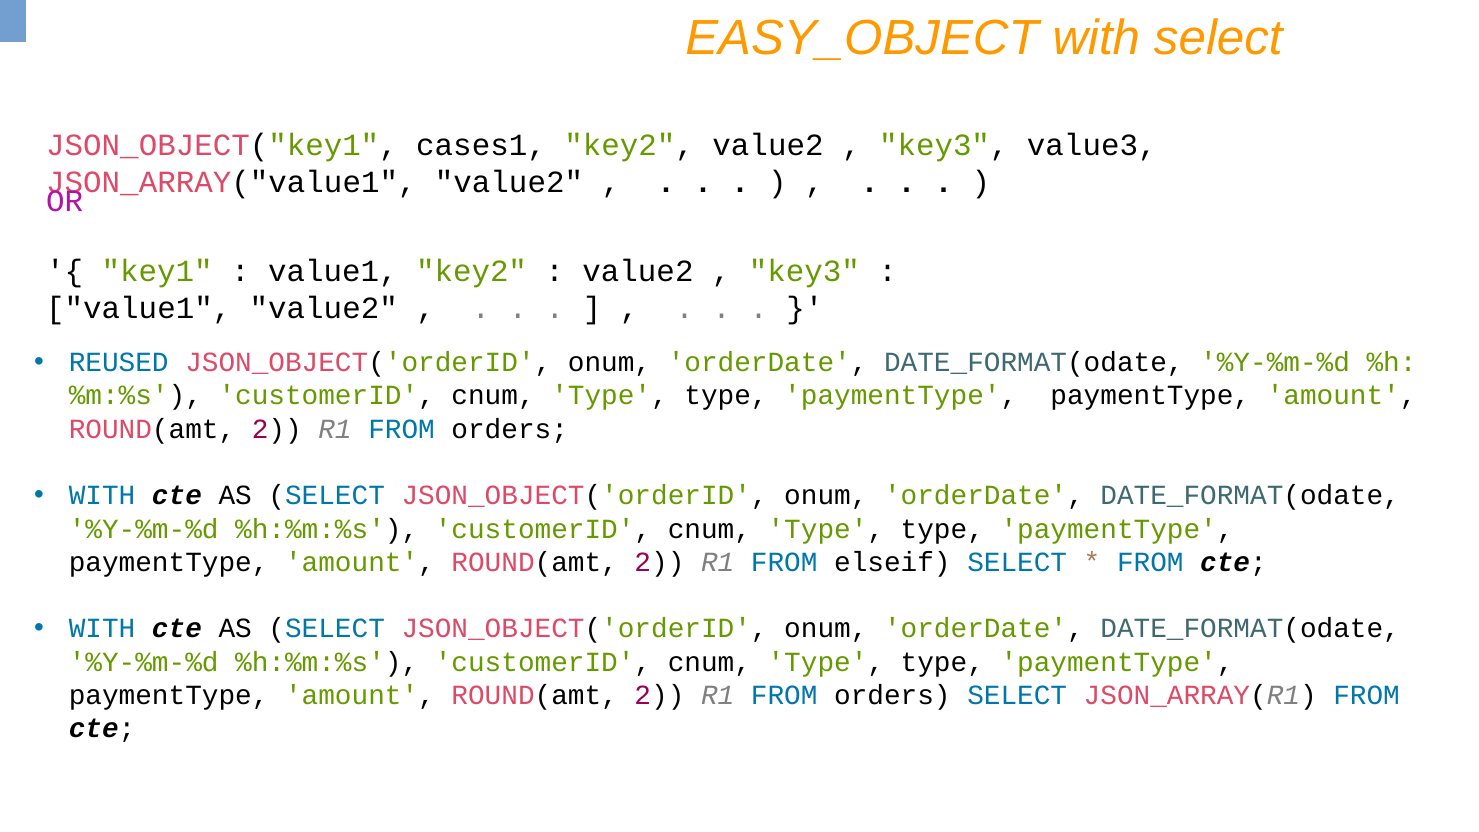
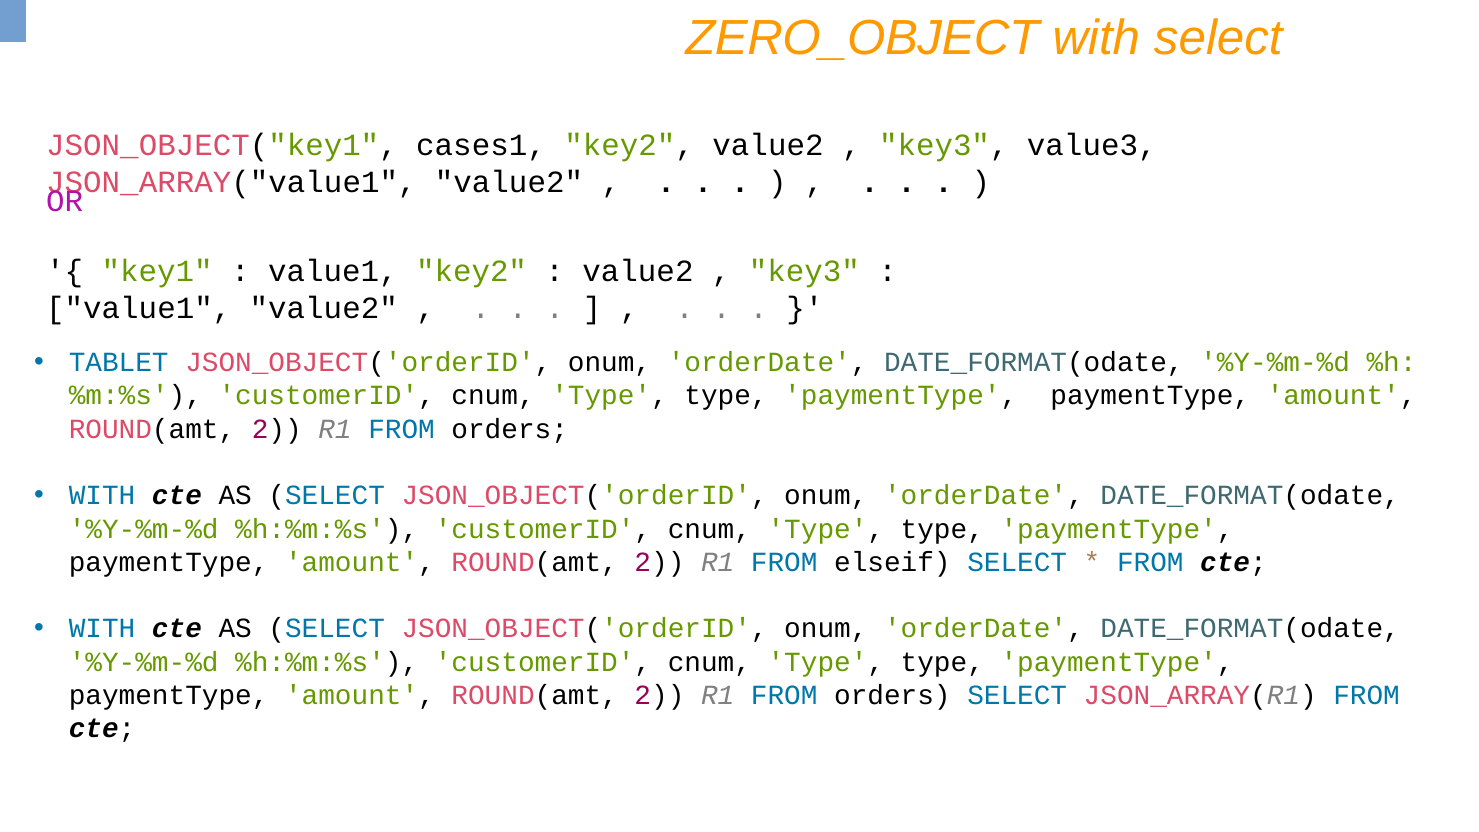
EASY_OBJECT: EASY_OBJECT -> ZERO_OBJECT (862, 38)
REUSED: REUSED -> TABLET (119, 362)
